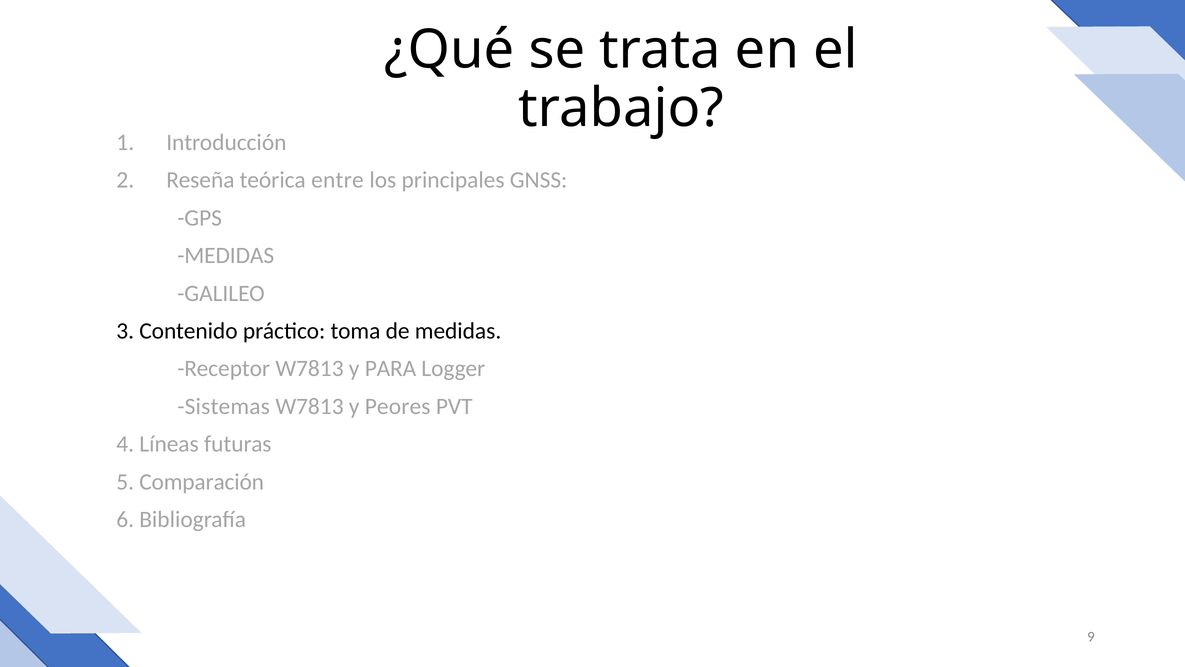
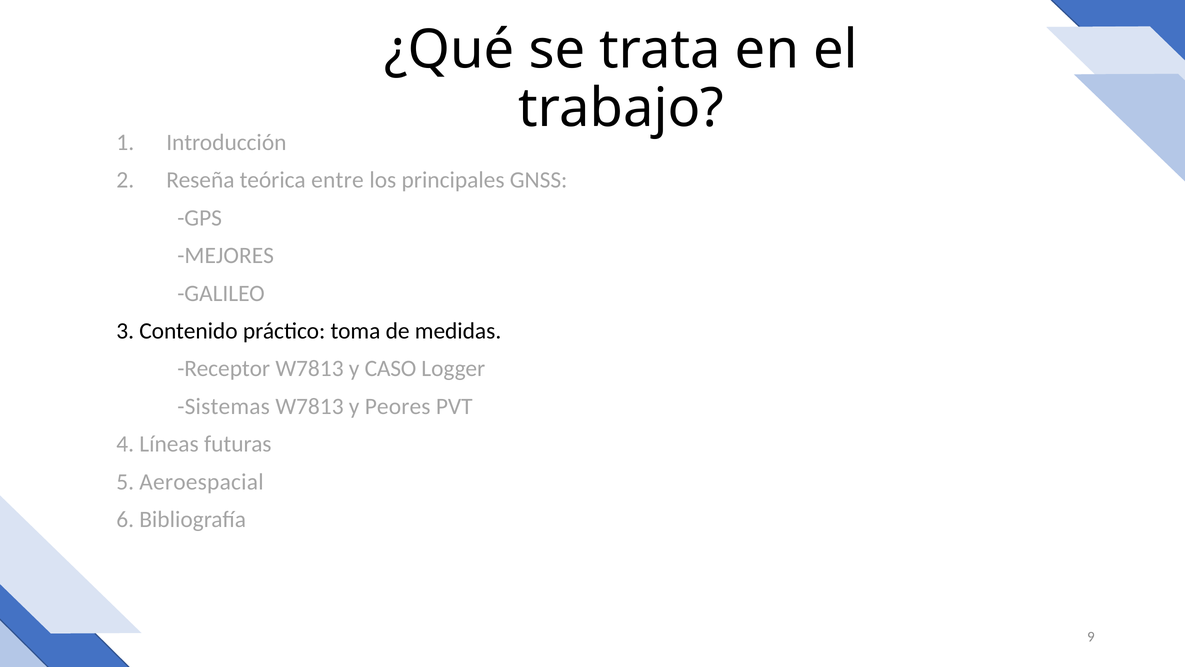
MEDIDAS: MEDIDAS -> MEJORES (226, 255)
PARA: PARA -> CASO (391, 368)
Comparación: Comparación -> Aeroespacial (201, 482)
